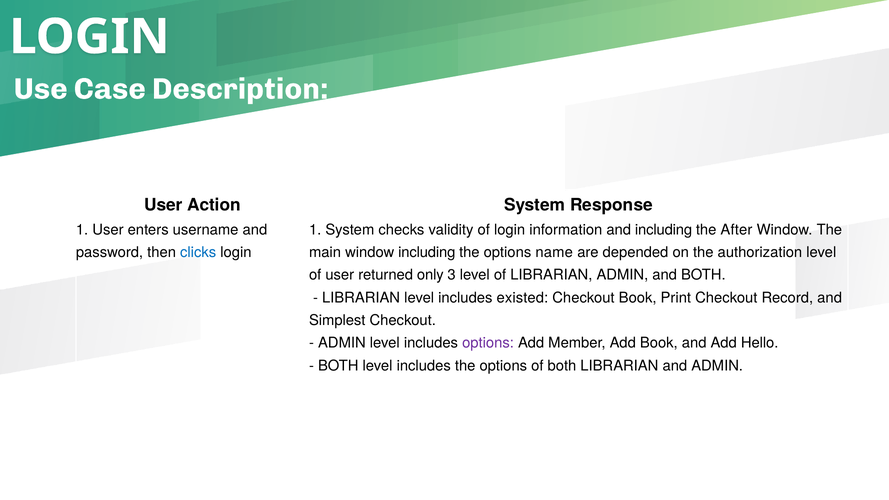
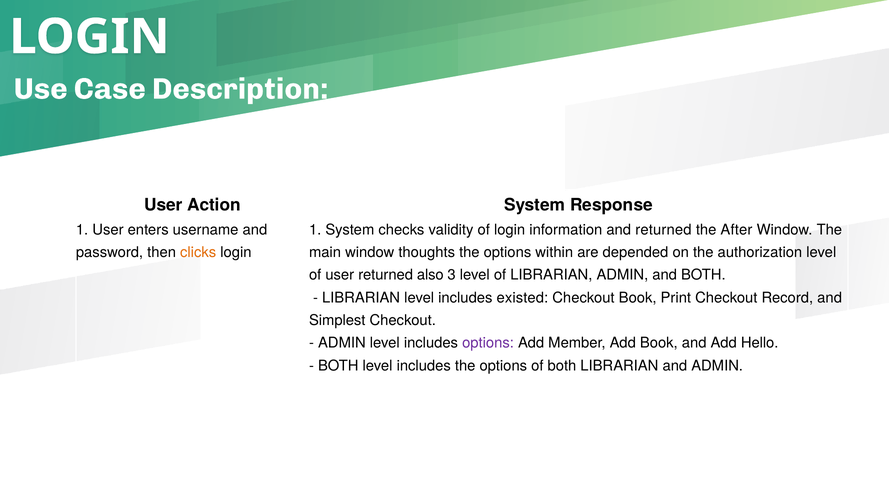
and including: including -> returned (663, 230)
clicks colour: blue -> orange (198, 252)
window including: including -> thoughts (427, 252)
name: name -> within (554, 252)
only: only -> also (430, 275)
